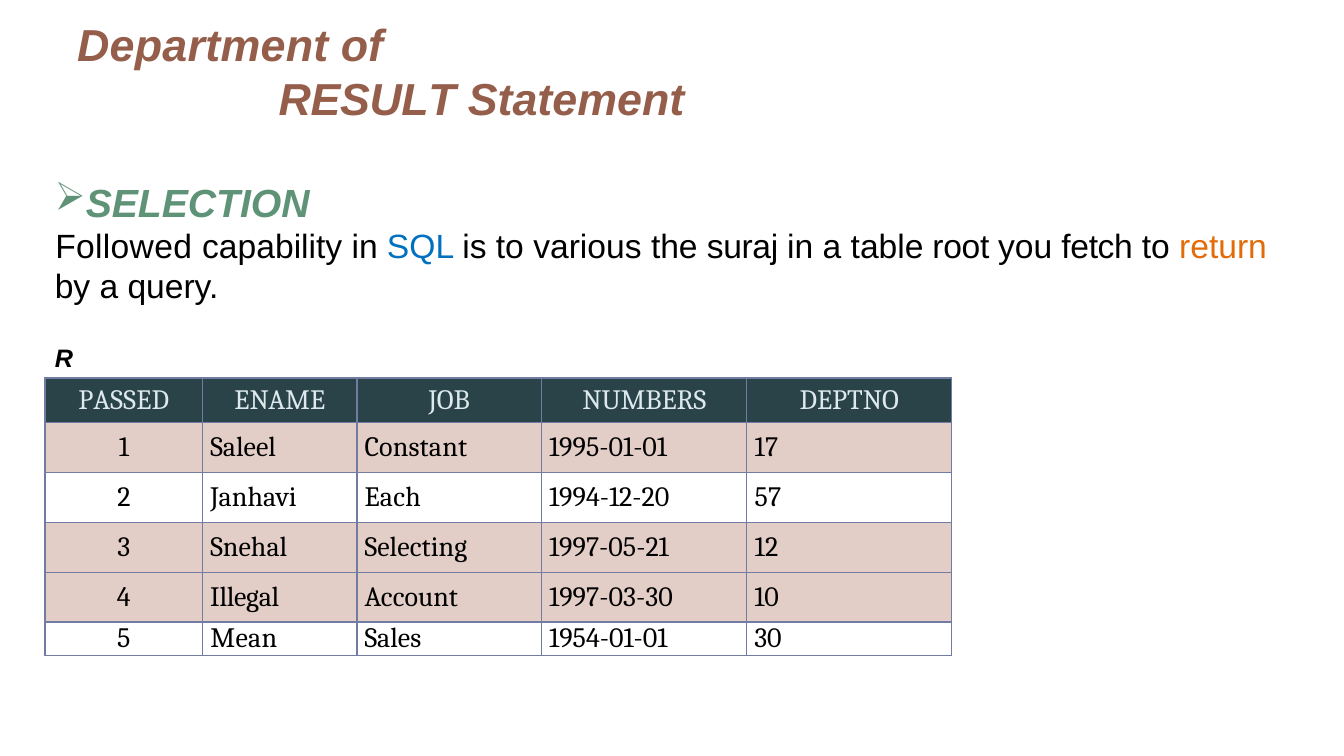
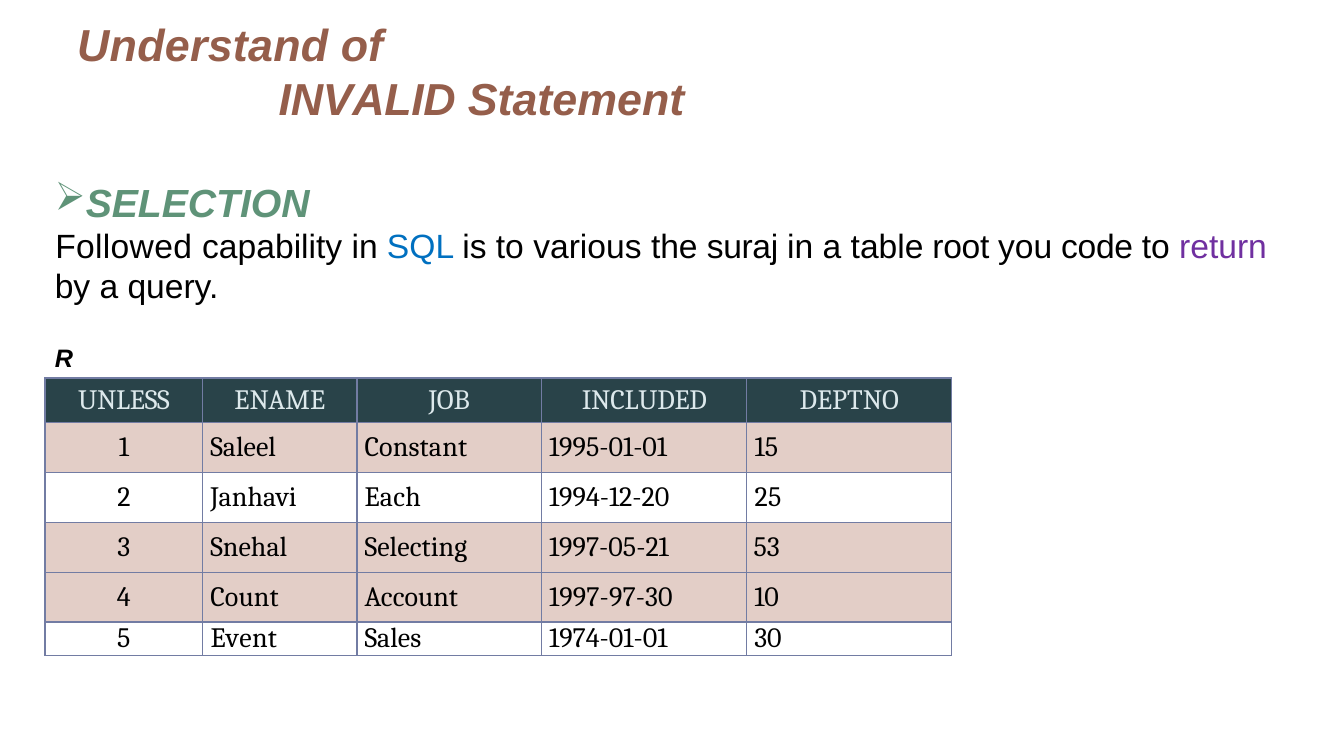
Department: Department -> Understand (203, 47)
RESULT: RESULT -> INVALID (367, 101)
fetch: fetch -> code (1097, 248)
return colour: orange -> purple (1223, 248)
PASSED: PASSED -> UNLESS (124, 400)
NUMBERS: NUMBERS -> INCLUDED (644, 400)
17: 17 -> 15 (766, 447)
57: 57 -> 25 (768, 497)
12: 12 -> 53 (767, 547)
Illegal: Illegal -> Count (245, 597)
1997-03-30: 1997-03-30 -> 1997-97-30 (611, 597)
Mean: Mean -> Event (244, 638)
1954-01-01: 1954-01-01 -> 1974-01-01 (608, 638)
